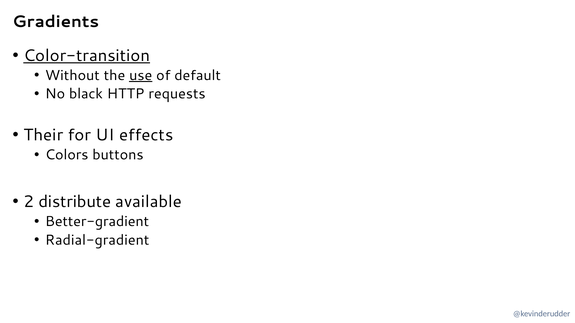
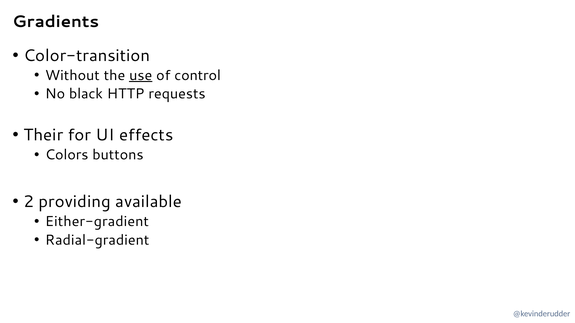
Color-transition underline: present -> none (87, 56)
default: default -> control (198, 75)
distribute: distribute -> providing (75, 202)
Better-gradient: Better-gradient -> Either-gradient (97, 222)
